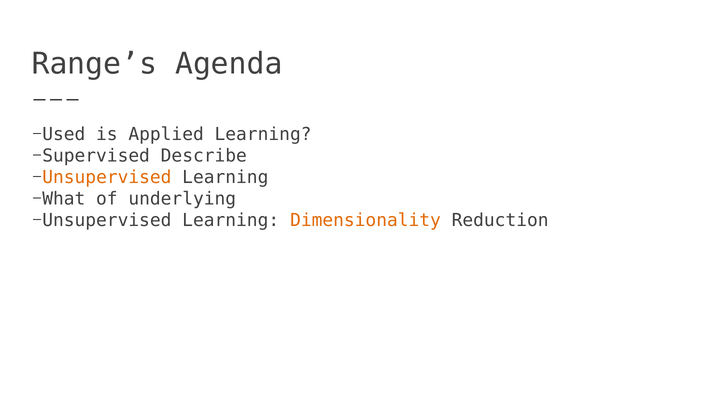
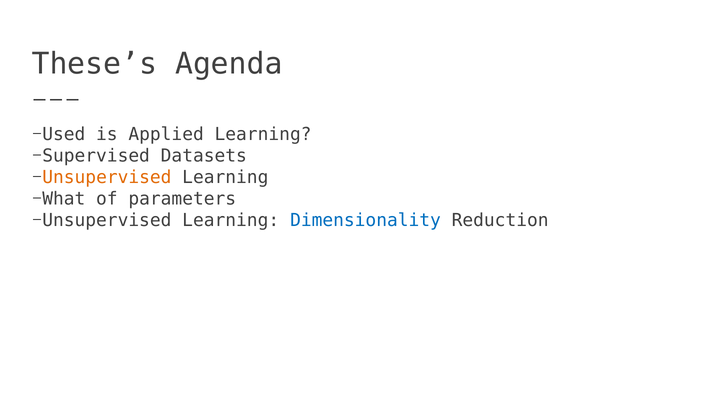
Range’s: Range’s -> These’s (94, 64)
Describe: Describe -> Datasets (204, 156)
underlying: underlying -> parameters (182, 199)
Dimensionality colour: orange -> blue (366, 220)
